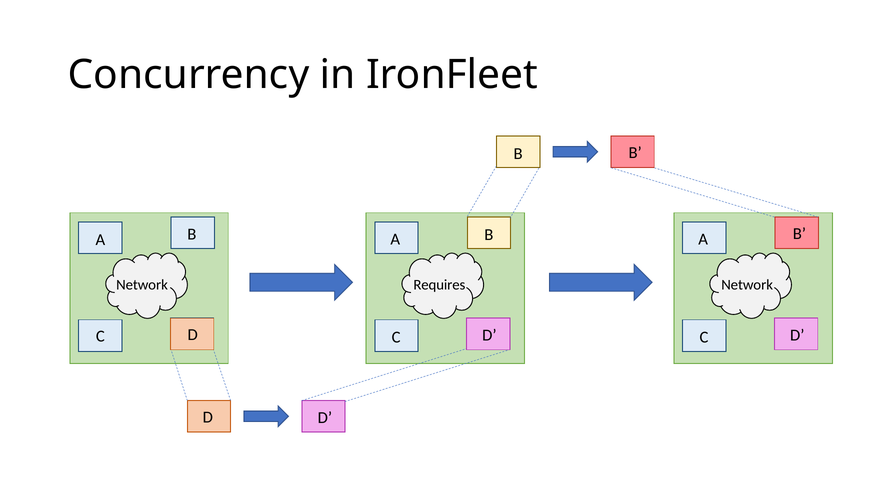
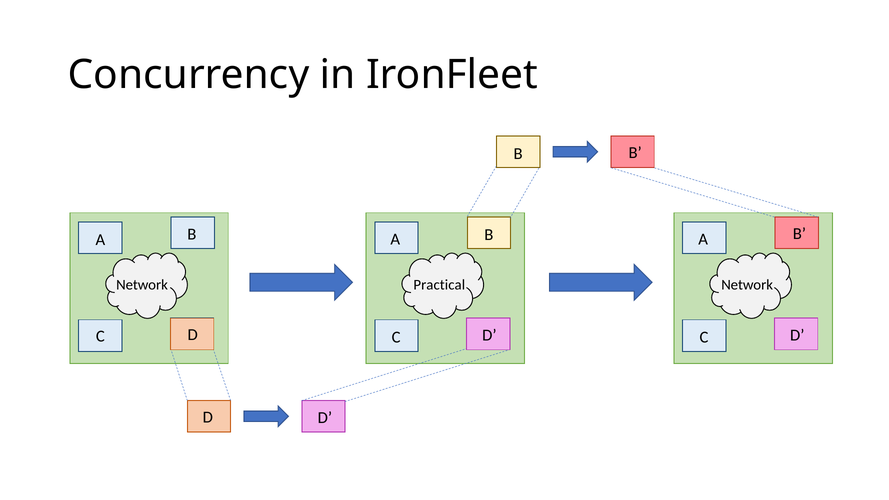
Requires: Requires -> Practical (439, 285)
